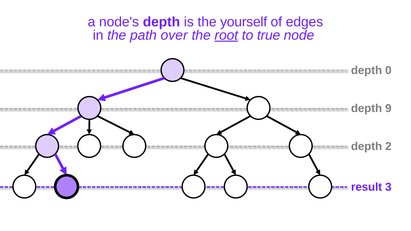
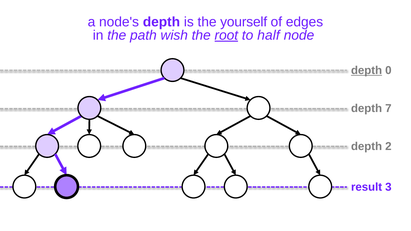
over: over -> wish (174, 35)
true: true -> half (269, 35)
depth underline: none -> present (367, 70)
9: 9 -> 7 (388, 108)
